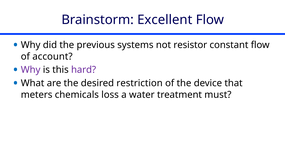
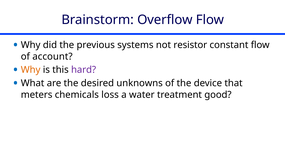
Excellent: Excellent -> Overflow (165, 20)
Why colour: purple -> orange (31, 70)
restriction: restriction -> unknowns (140, 83)
must: must -> good (218, 94)
